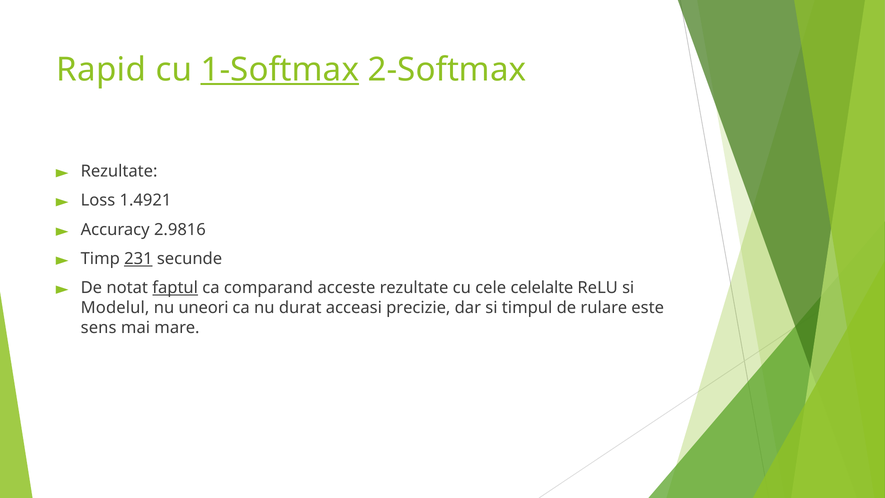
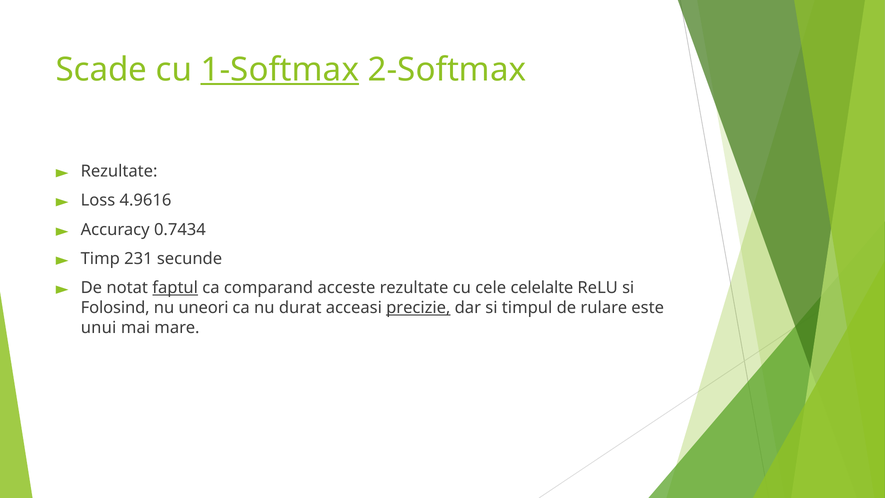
Rapid: Rapid -> Scade (101, 70)
1.4921: 1.4921 -> 4.9616 (145, 200)
2.9816: 2.9816 -> 0.7434 (180, 230)
231 underline: present -> none (138, 259)
Modelul: Modelul -> Folosind (115, 308)
precizie underline: none -> present (418, 308)
sens: sens -> unui (99, 328)
